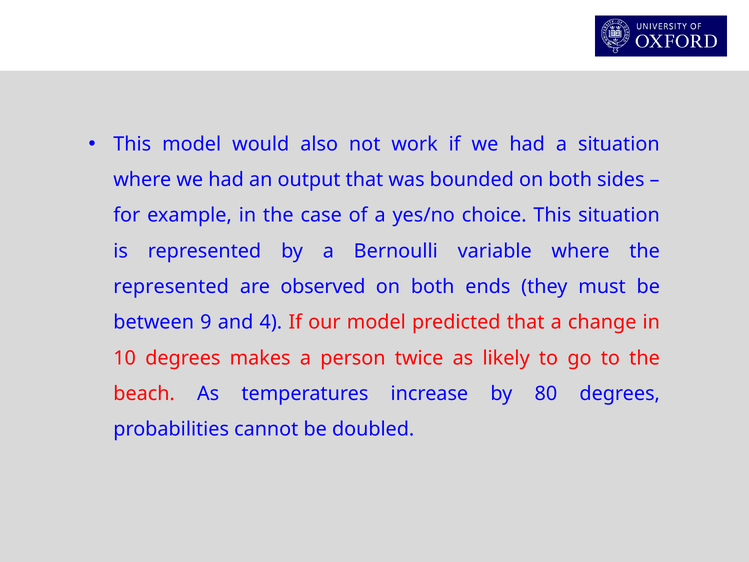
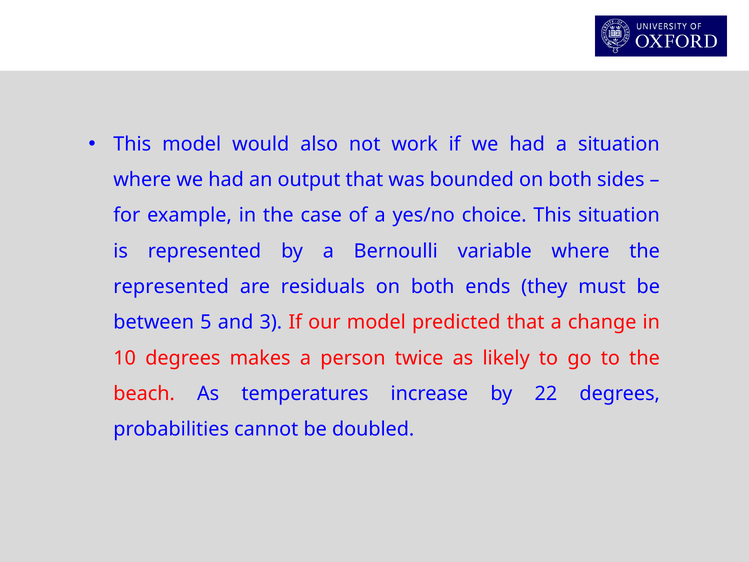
observed: observed -> residuals (323, 287)
9: 9 -> 5 (206, 322)
4: 4 -> 3 (271, 322)
80: 80 -> 22 (546, 394)
